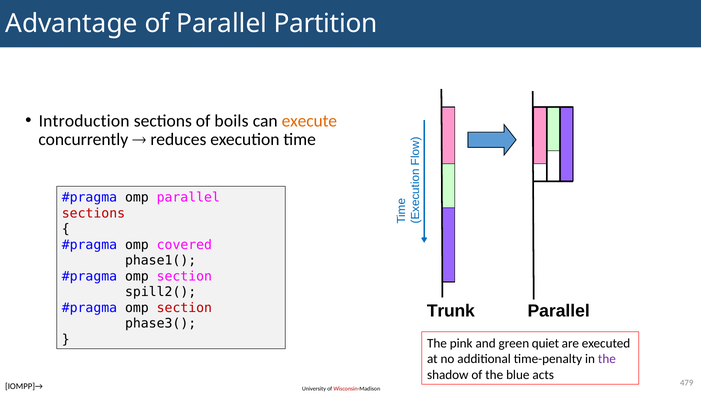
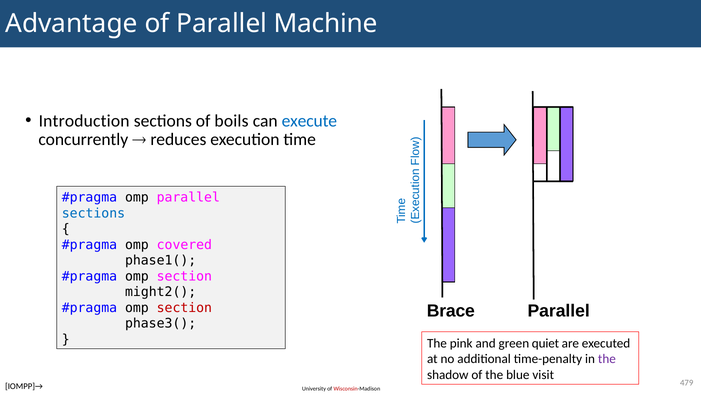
Partition: Partition -> Machine (326, 23)
execute colour: orange -> blue (309, 121)
sections colour: red -> blue (93, 213)
spill2(: spill2( -> might2( (161, 292)
Trunk: Trunk -> Brace (451, 311)
acts: acts -> visit (543, 375)
